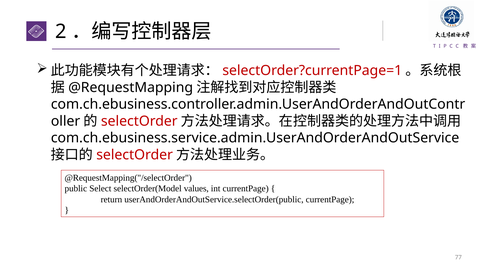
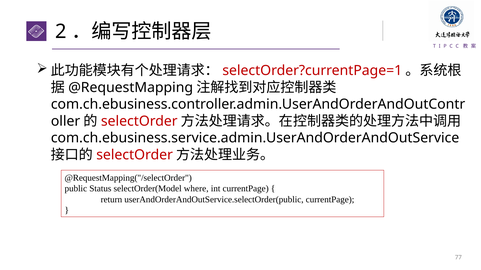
Select: Select -> Status (100, 189)
values: values -> where (196, 189)
